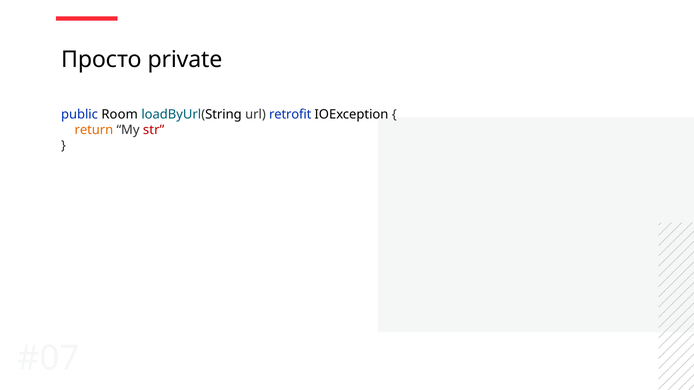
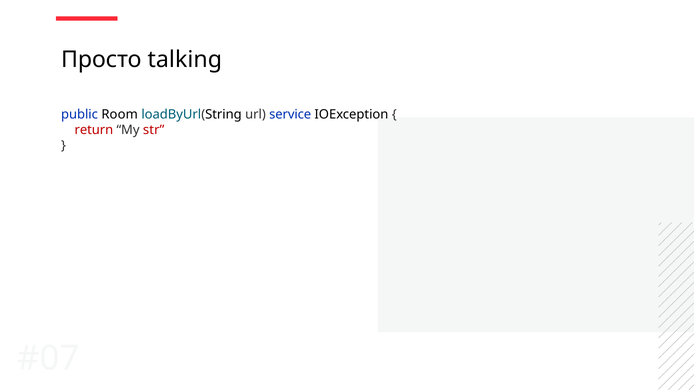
private: private -> talking (185, 60)
retrofit: retrofit -> service (290, 115)
return colour: orange -> red (94, 130)
